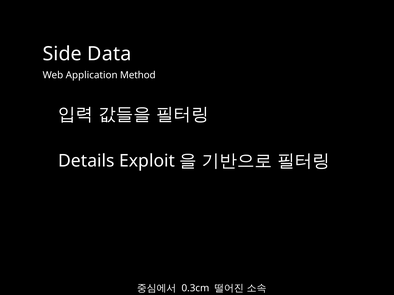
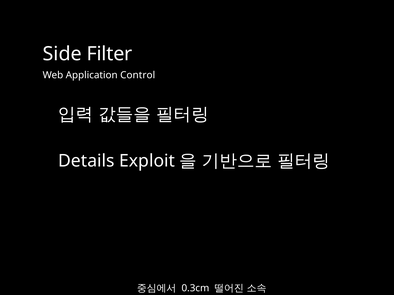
Data: Data -> Filter (109, 54)
Method: Method -> Control (138, 75)
